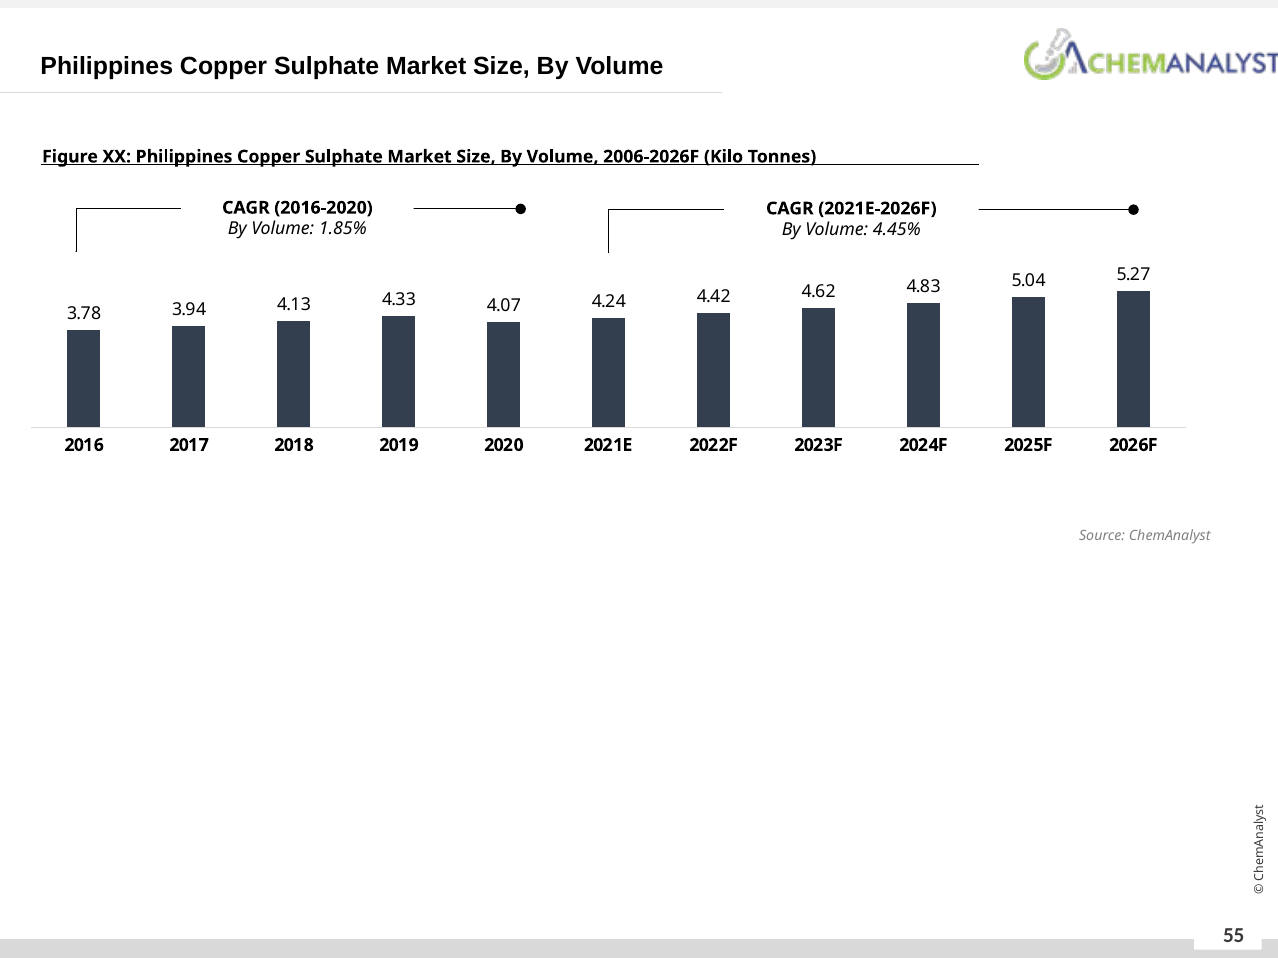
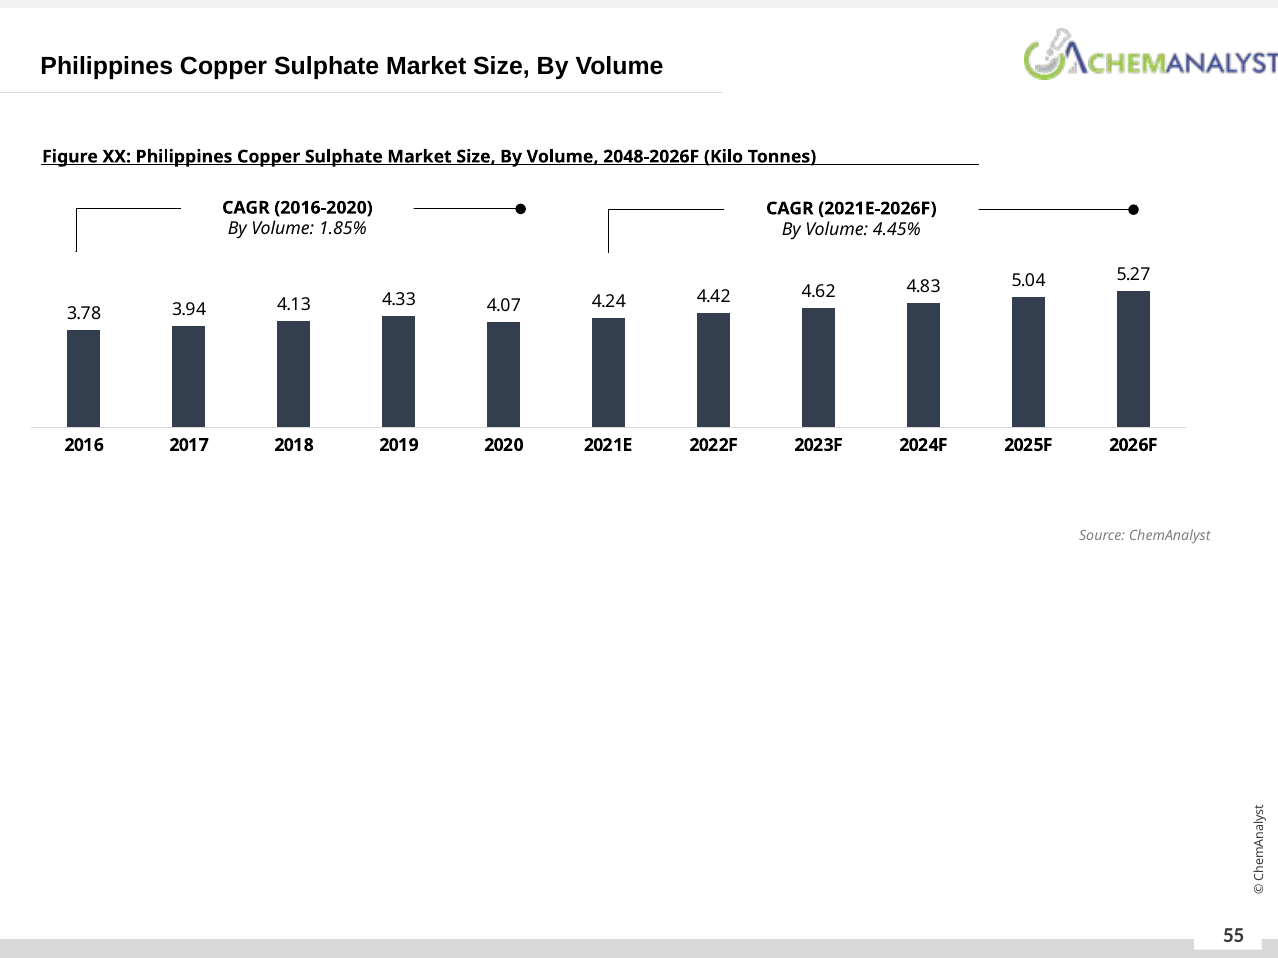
2006-2026F: 2006-2026F -> 2048-2026F (651, 157)
